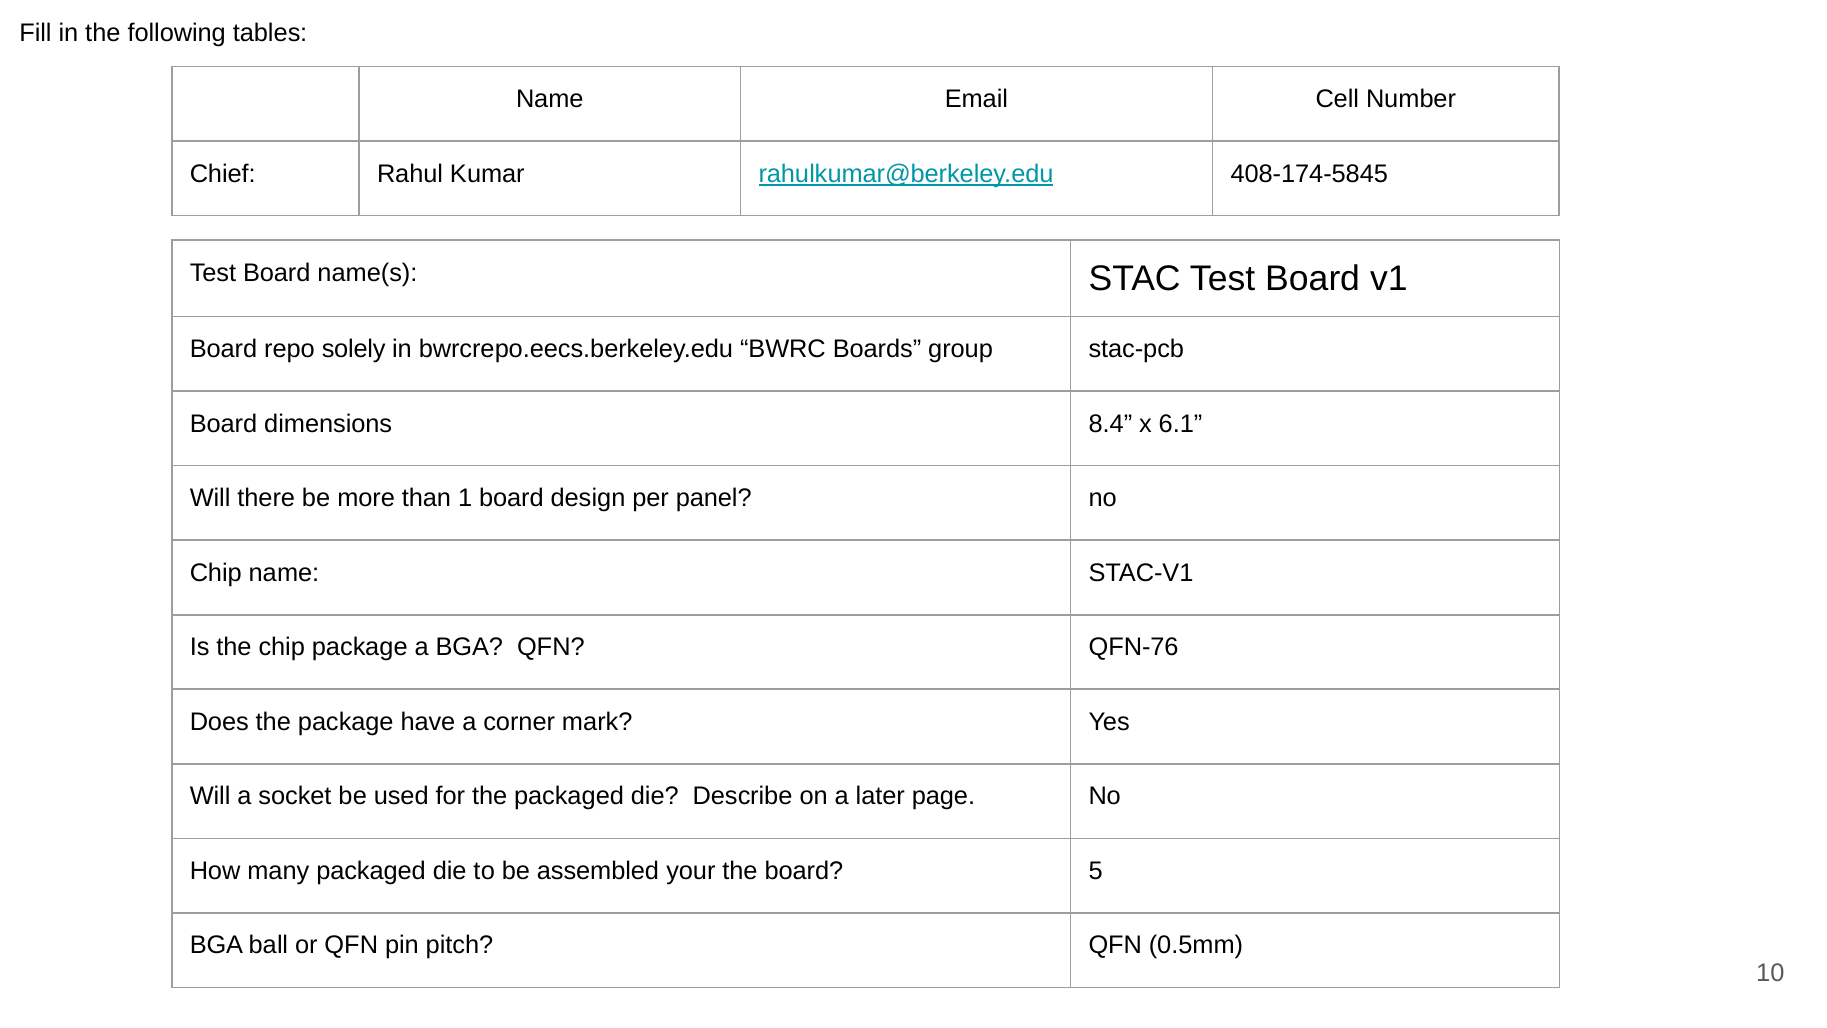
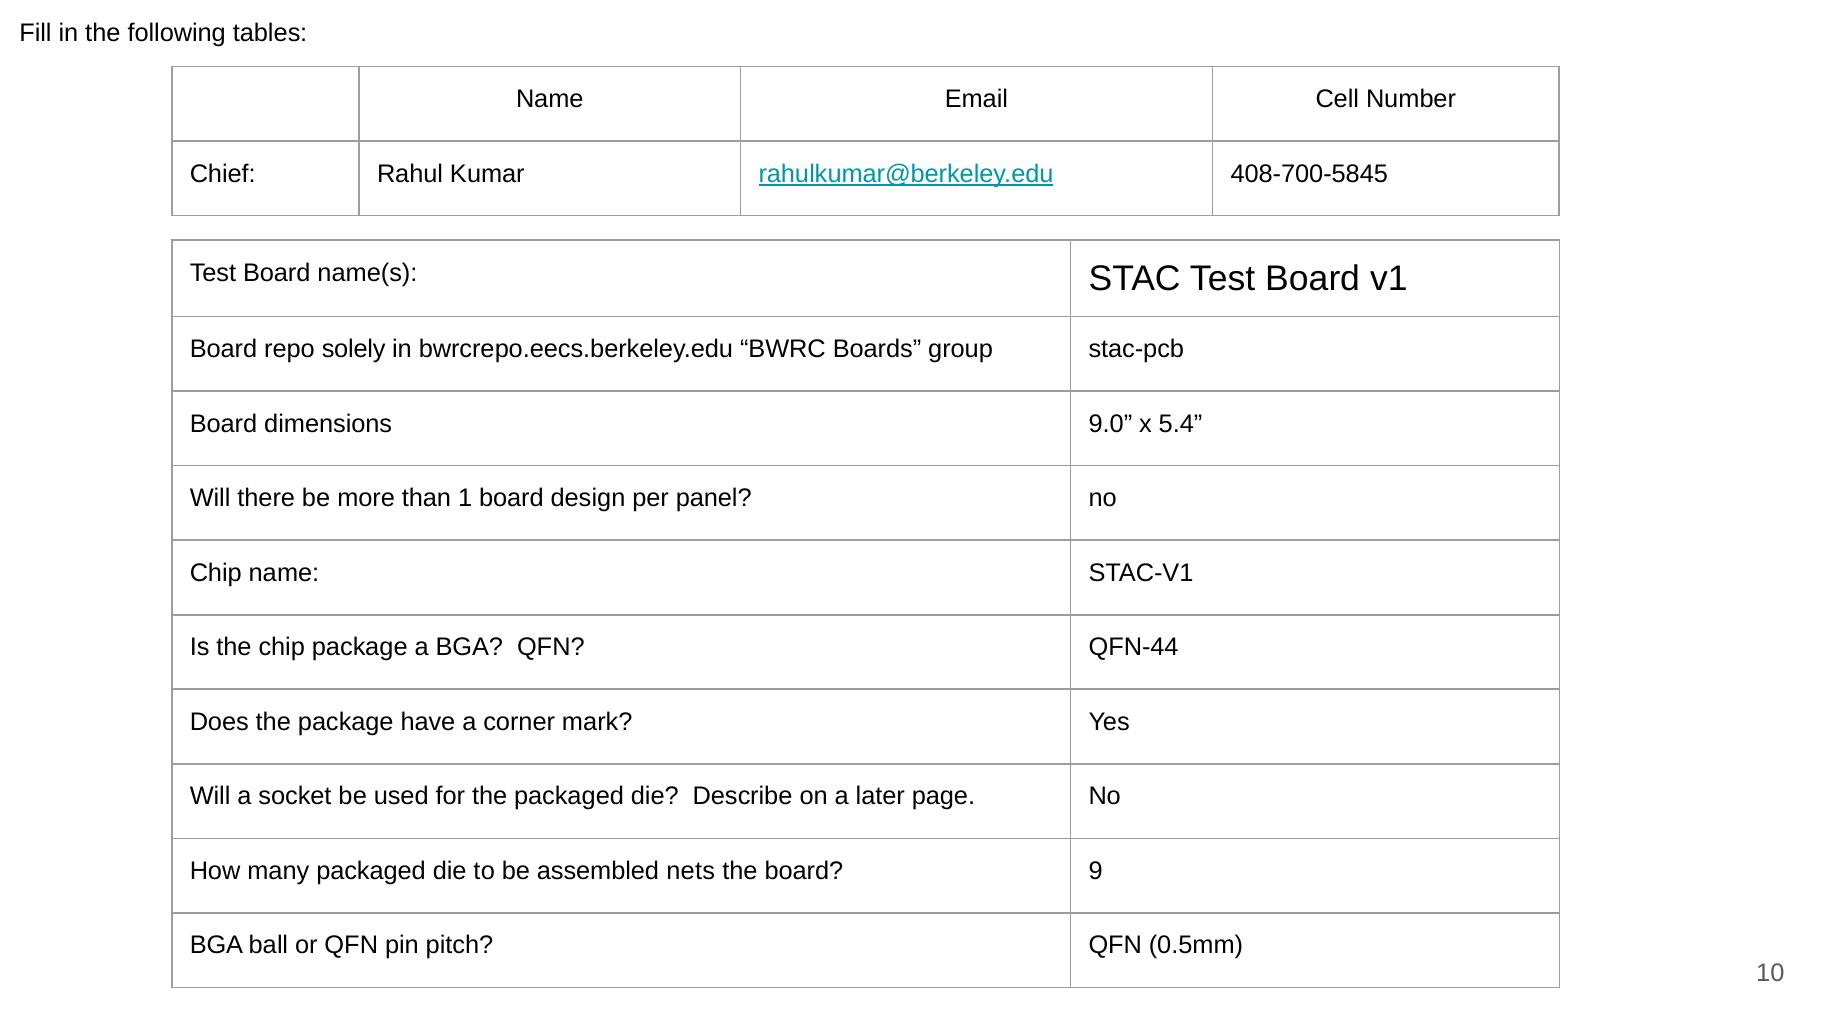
408-174-5845: 408-174-5845 -> 408-700-5845 (1309, 174)
8.4: 8.4 -> 9.0 (1110, 424)
6.1: 6.1 -> 5.4 (1181, 424)
QFN-76: QFN-76 -> QFN-44 (1134, 647)
your: your -> nets (691, 871)
5: 5 -> 9 (1096, 871)
